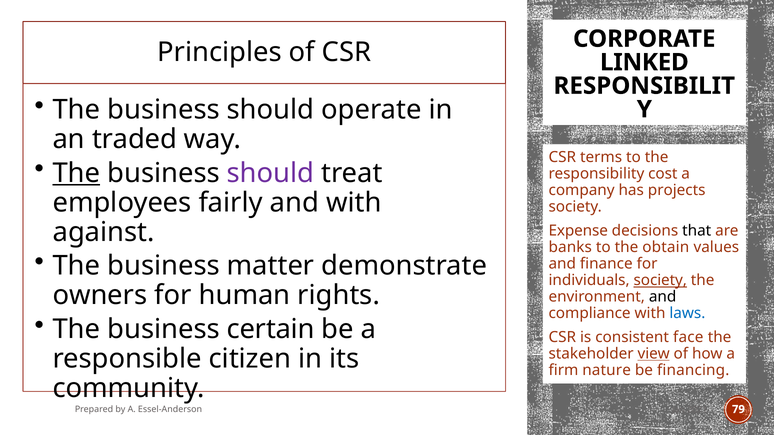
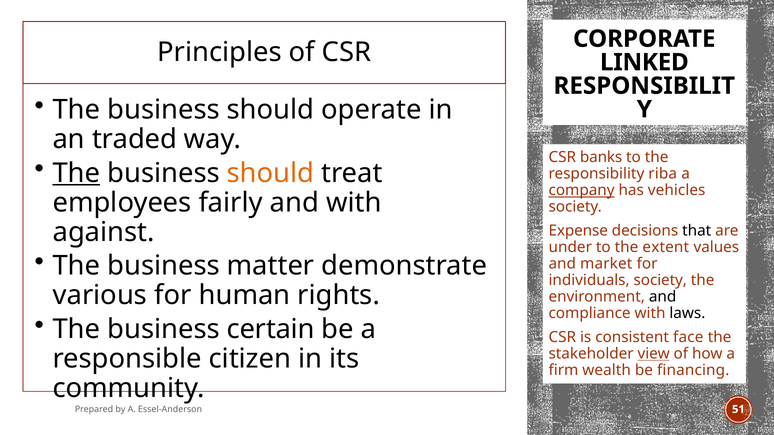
terms: terms -> banks (601, 157)
should colour: purple -> orange (271, 173)
cost: cost -> riba (663, 174)
company underline: none -> present (582, 191)
projects: projects -> vehicles (677, 191)
banks: banks -> under (570, 247)
obtain: obtain -> extent (666, 247)
finance: finance -> market (606, 264)
society underline: present -> none (660, 281)
owners: owners -> various (100, 296)
laws colour: blue -> black (687, 314)
nature: nature -> wealth (607, 370)
79: 79 -> 51 (738, 410)
